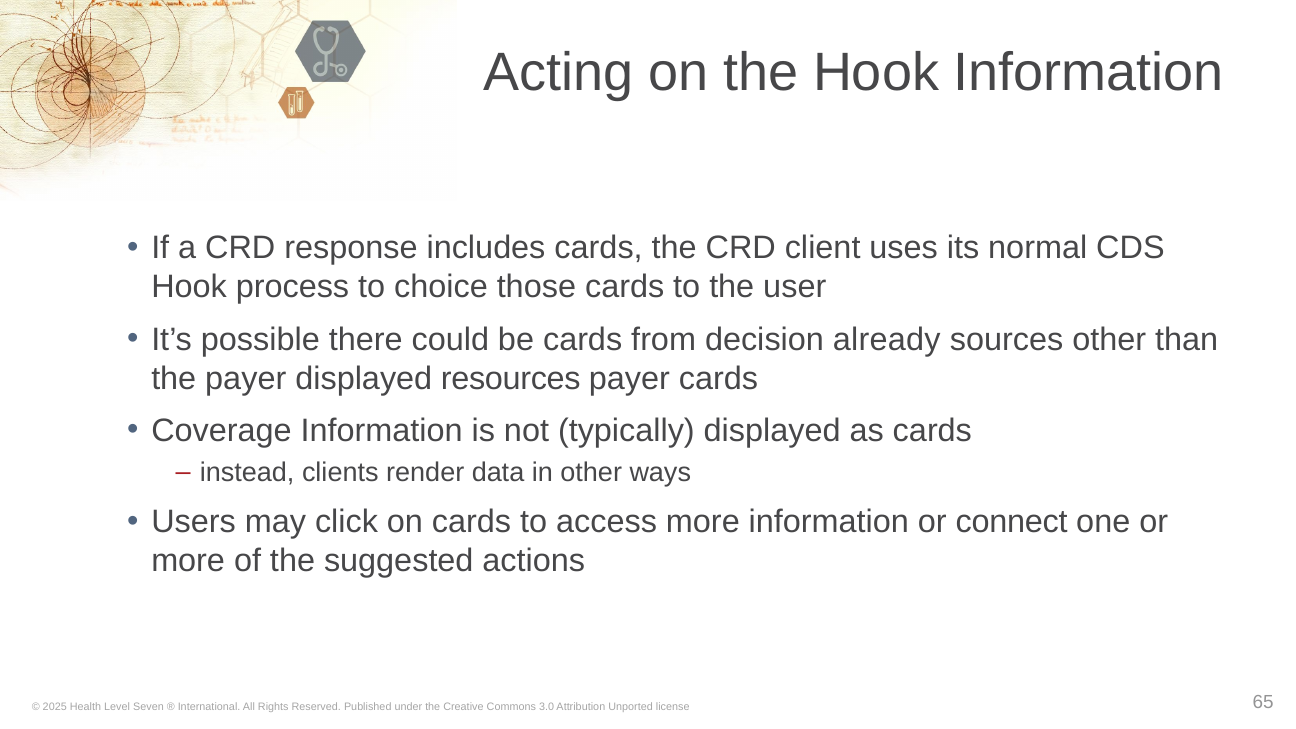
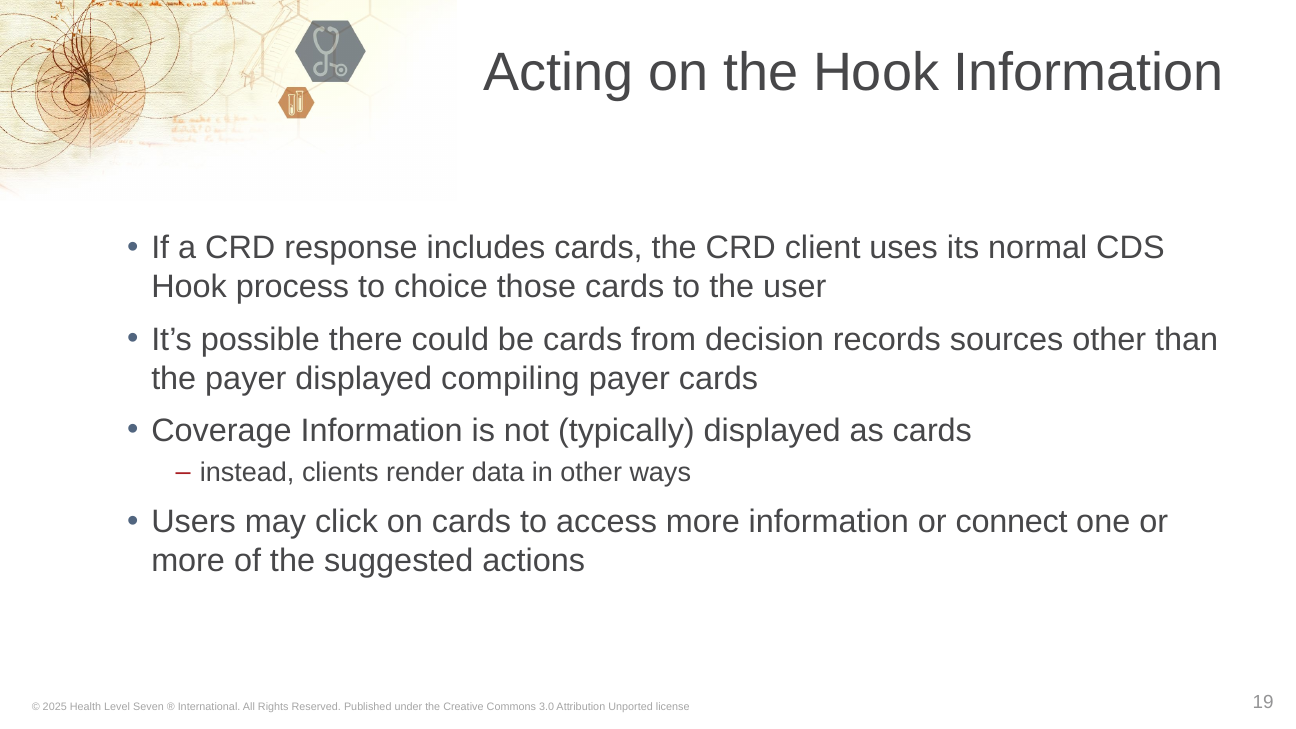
already: already -> records (887, 339)
resources: resources -> compiling (510, 378)
65: 65 -> 19 (1263, 703)
